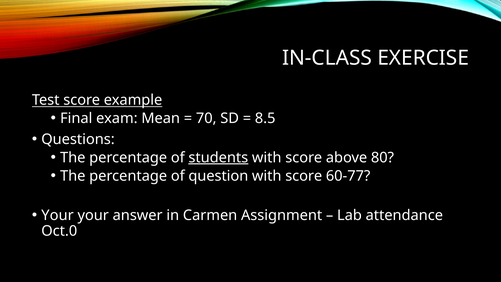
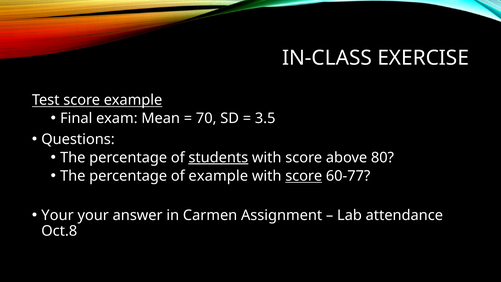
8.5: 8.5 -> 3.5 (265, 118)
of question: question -> example (218, 176)
score underline: none -> present (304, 176)
Oct.0: Oct.0 -> Oct.8 (59, 231)
